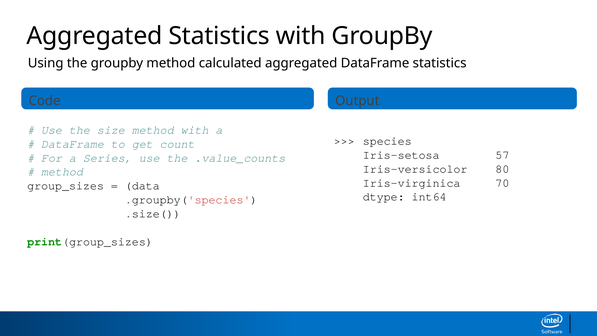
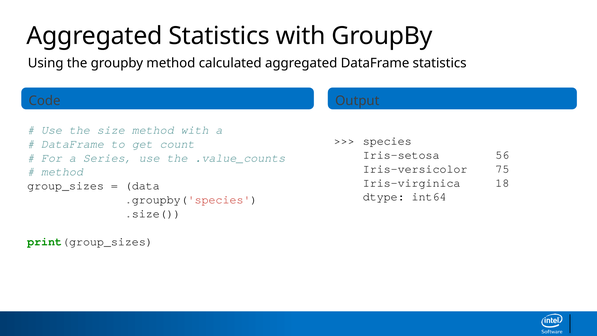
57: 57 -> 56 (502, 155)
80: 80 -> 75 (502, 169)
70: 70 -> 18 (502, 183)
